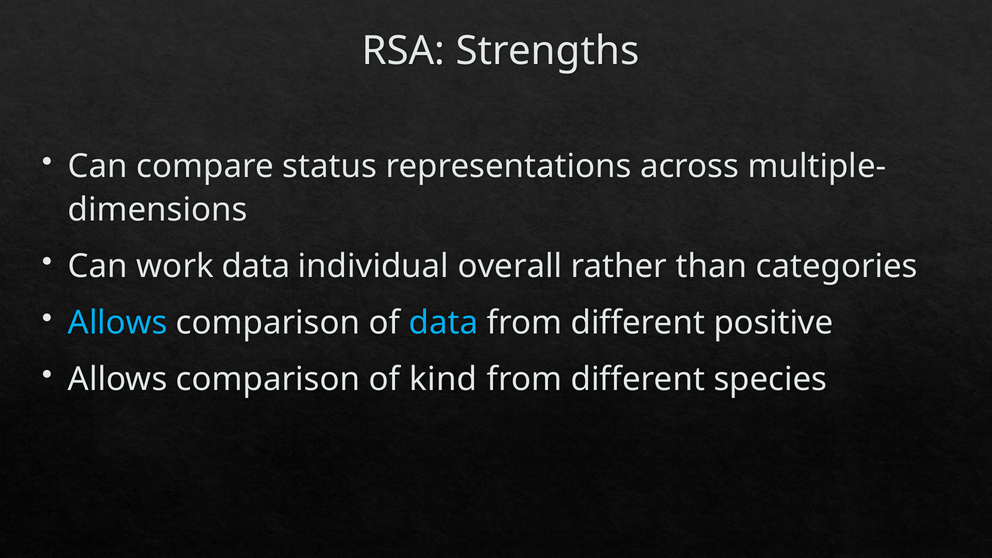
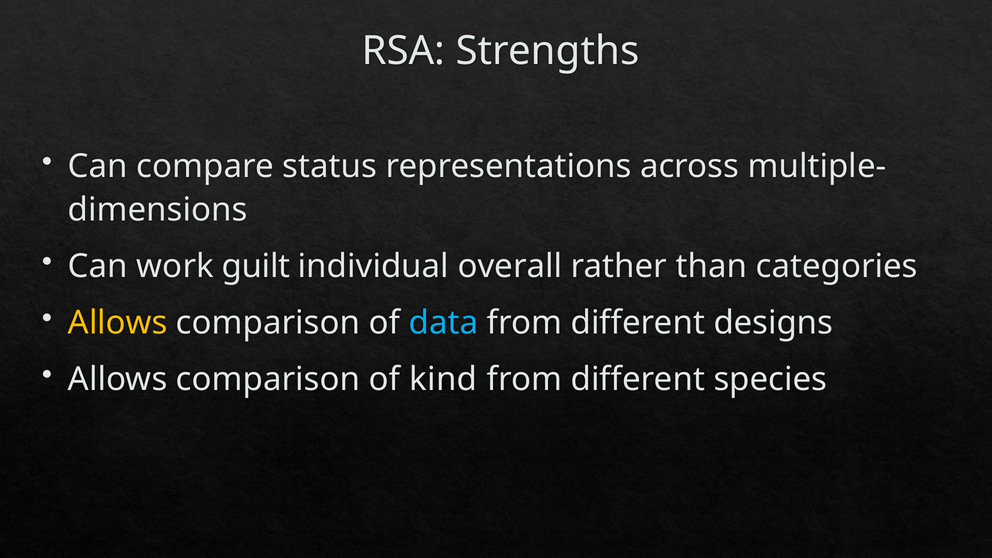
work data: data -> guilt (256, 266)
Allows colour: light blue -> yellow (118, 323)
positive: positive -> designs (773, 323)
